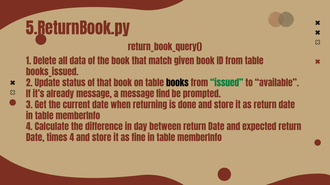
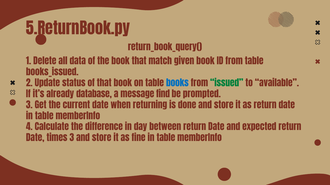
books colour: black -> blue (177, 84)
already message: message -> database (94, 95)
times 4: 4 -> 3 (72, 139)
